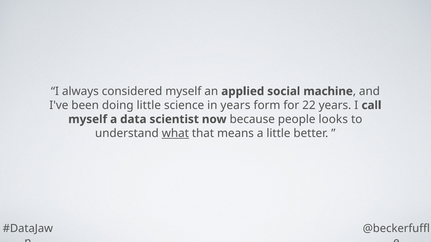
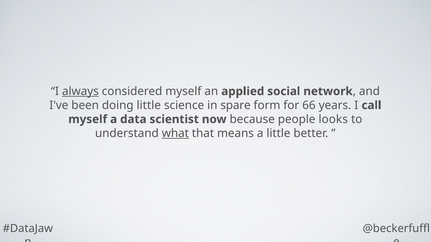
always underline: none -> present (80, 91)
machine: machine -> network (328, 91)
in years: years -> spare (236, 105)
22: 22 -> 66 (309, 105)
